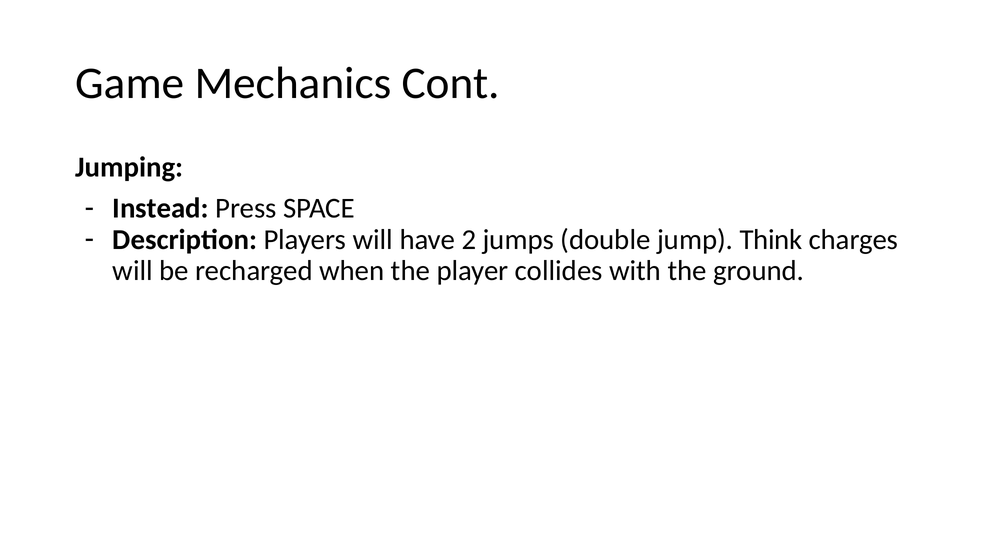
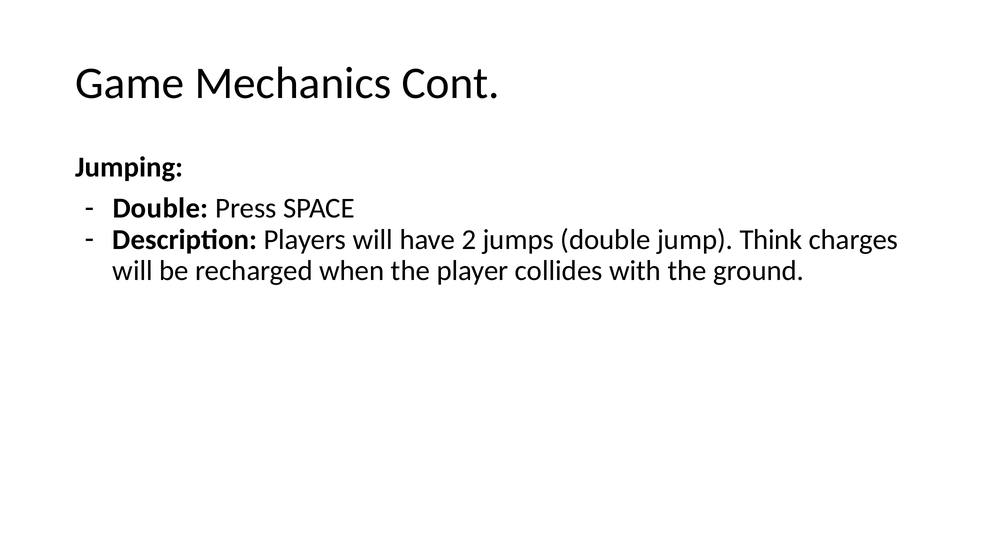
Instead: Instead -> Double (160, 209)
